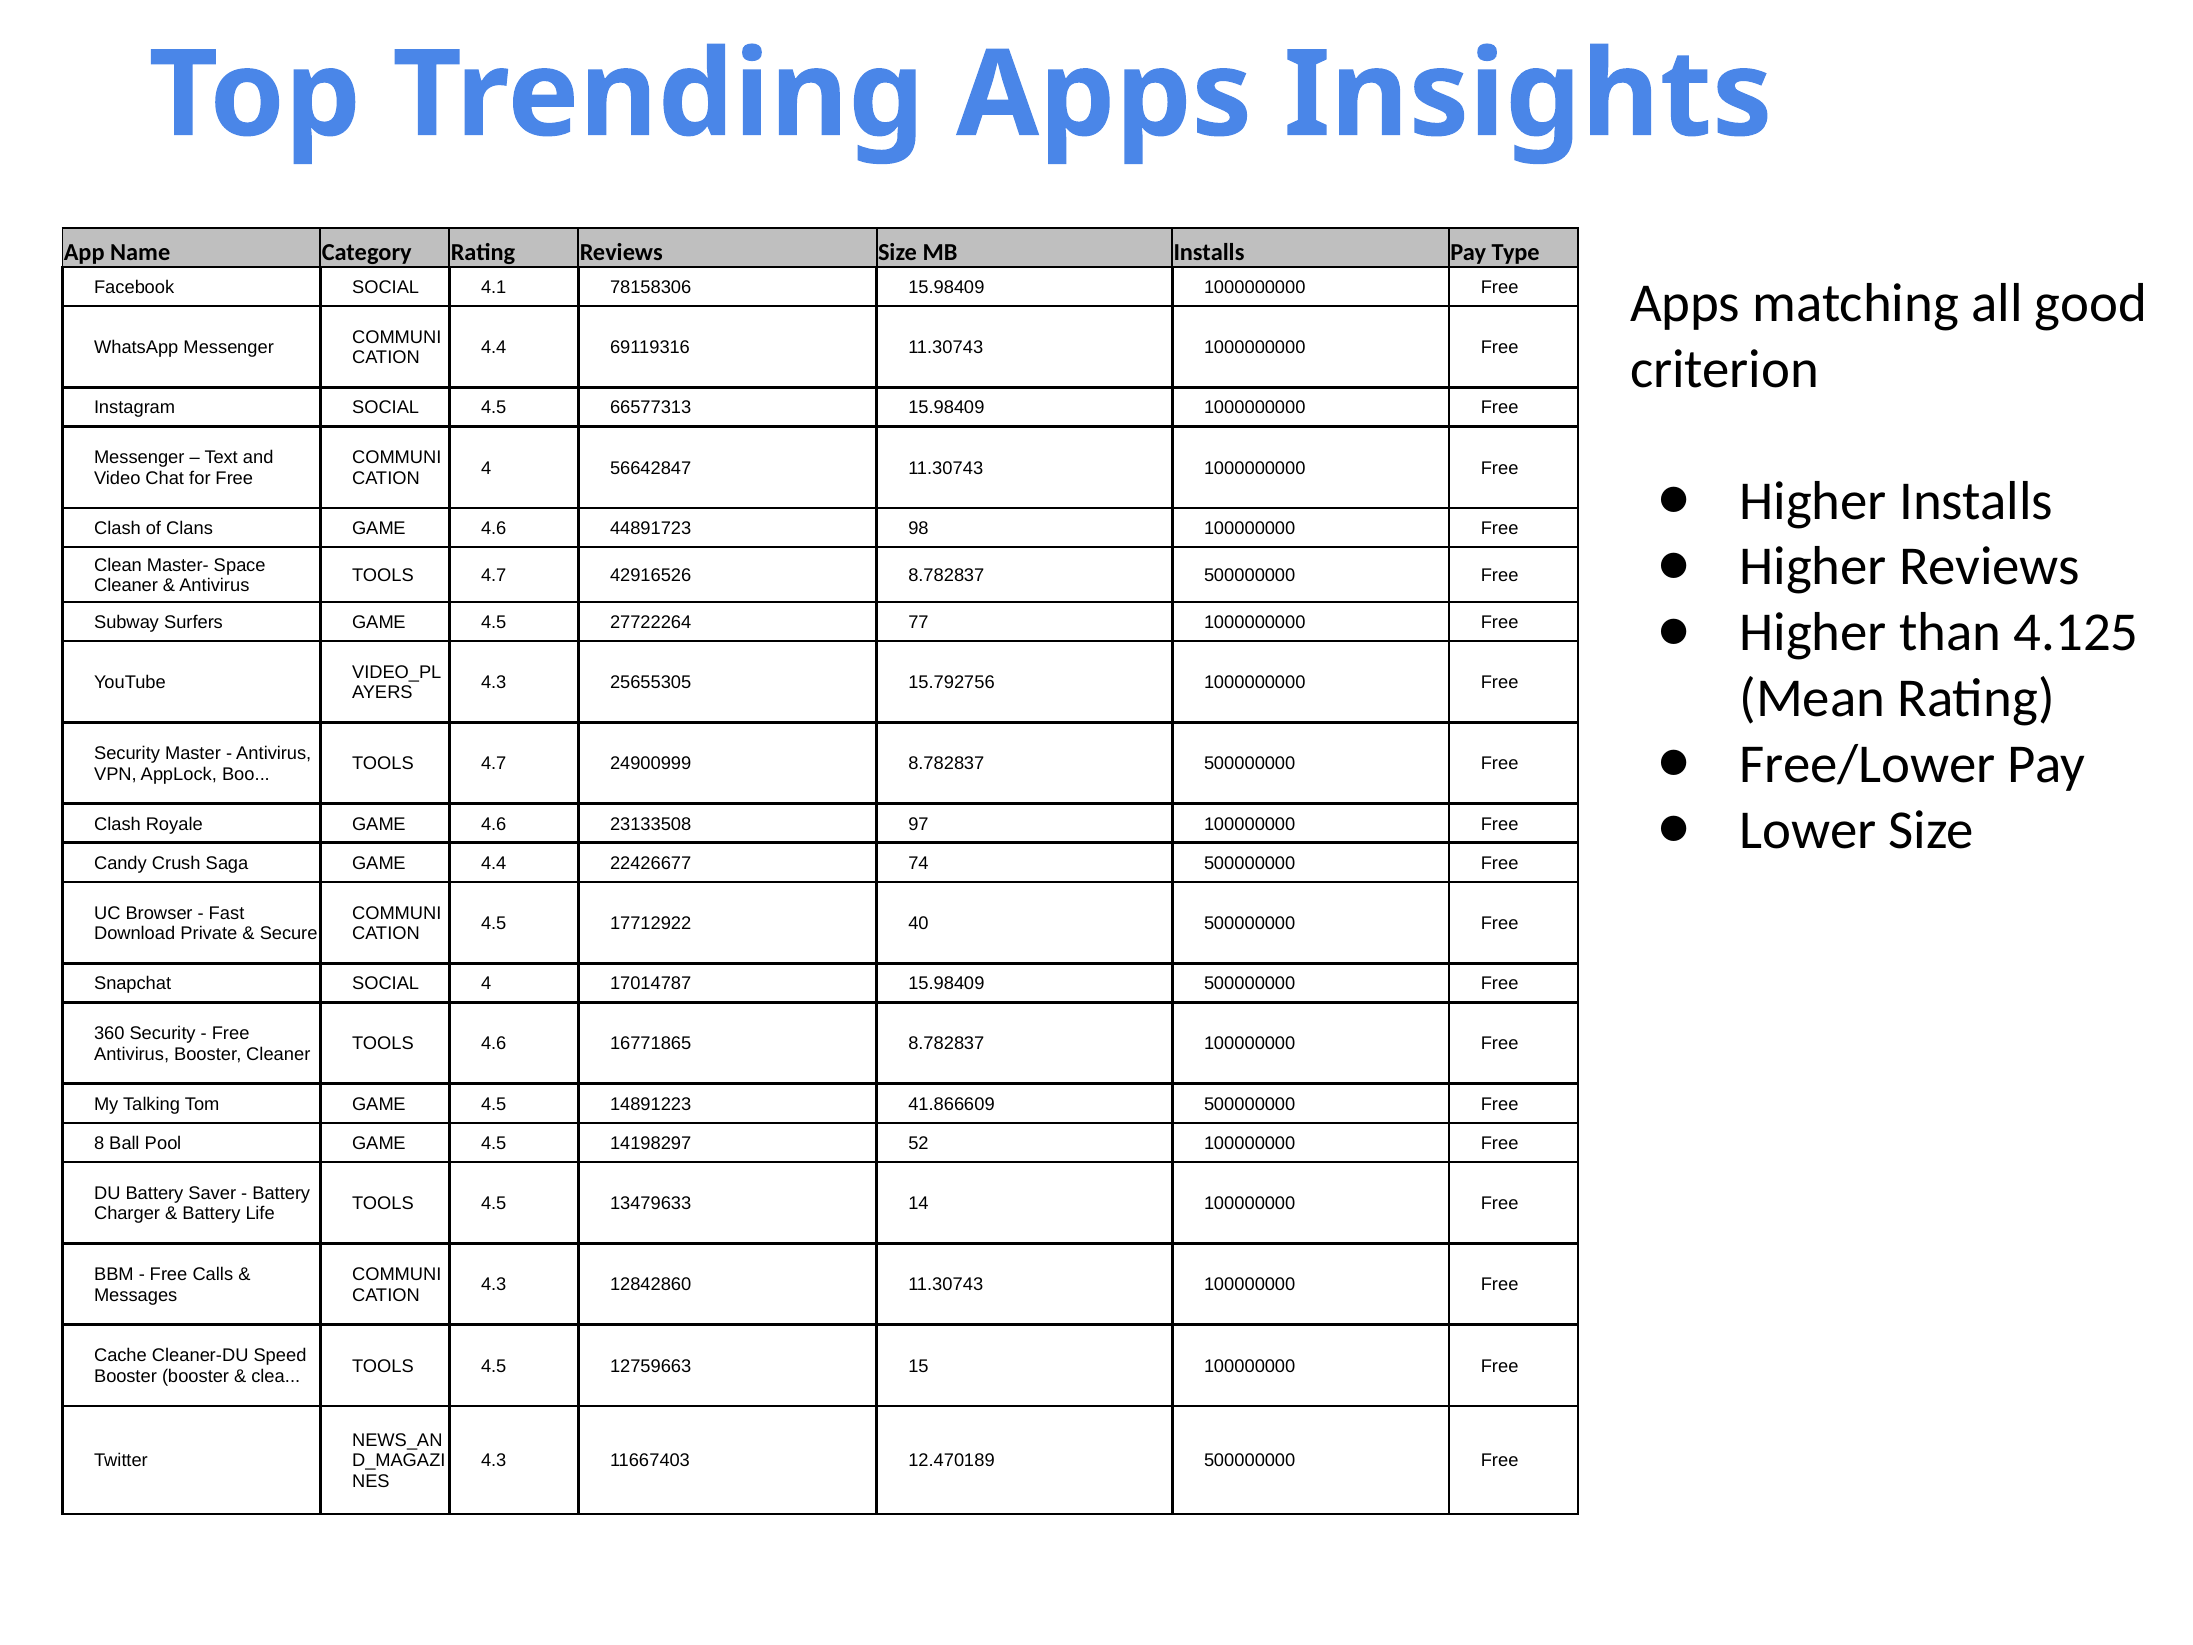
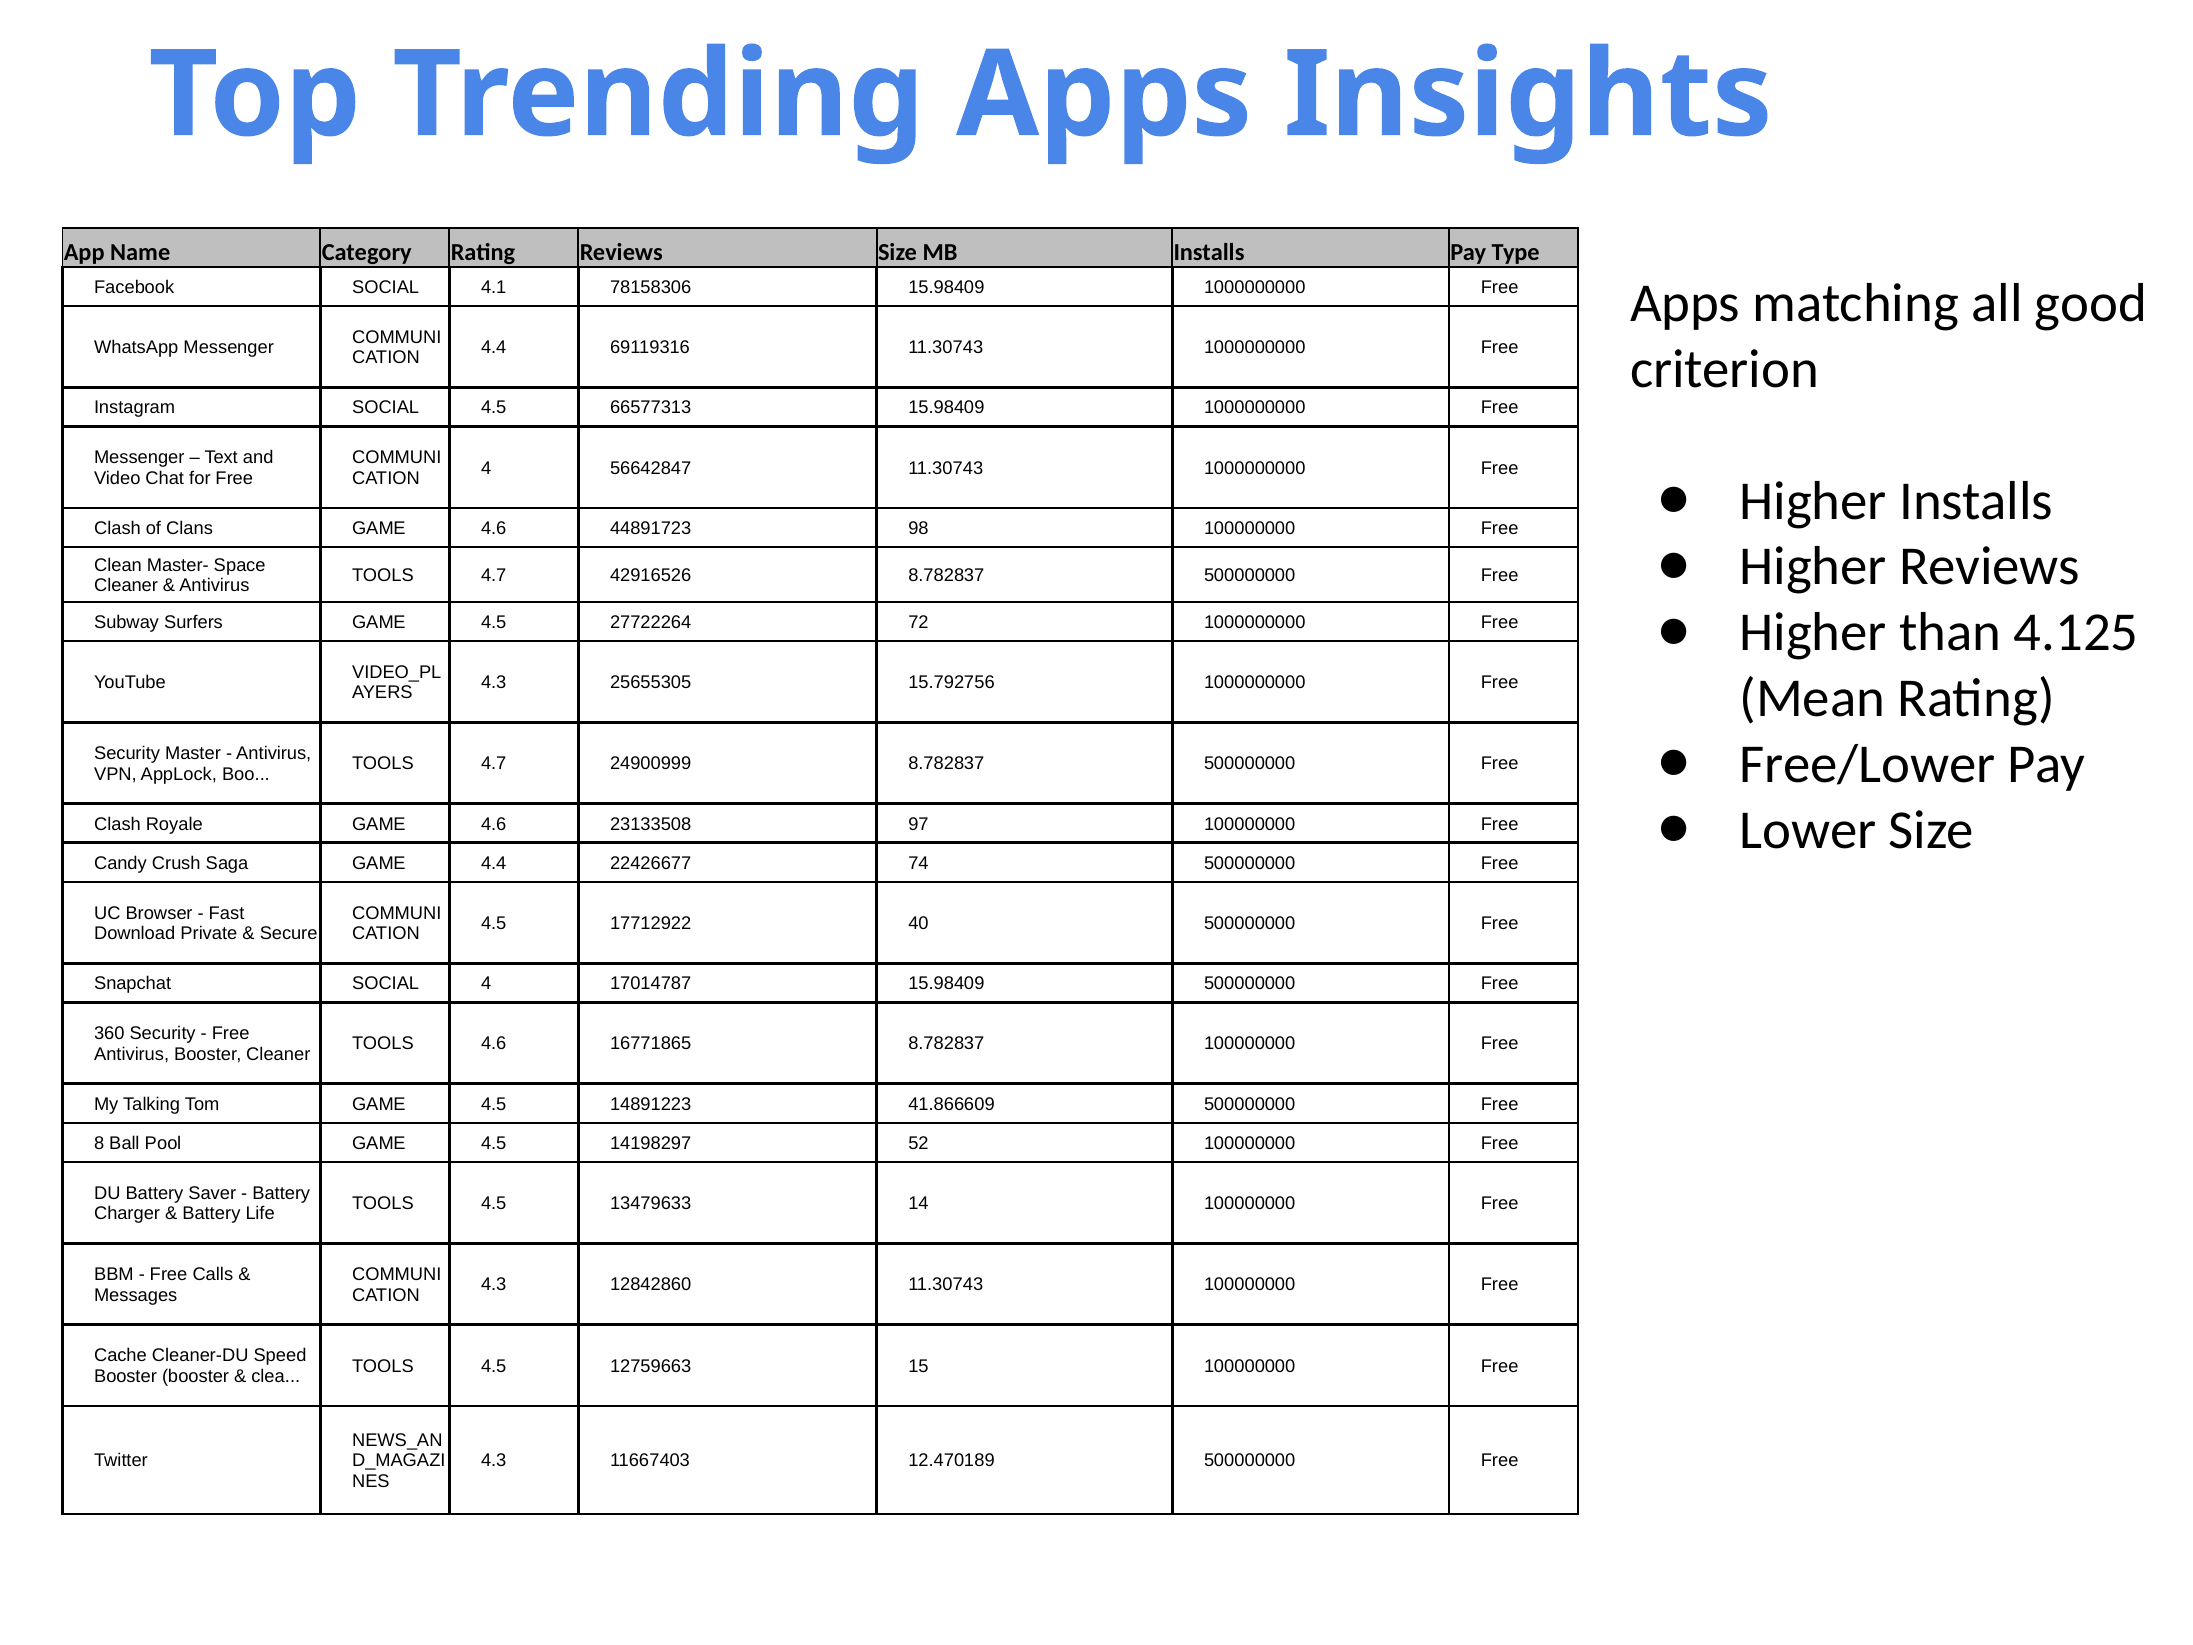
77: 77 -> 72 (919, 622)
